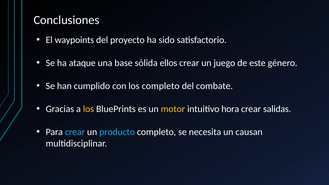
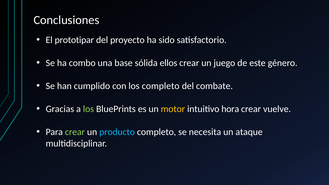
waypoints: waypoints -> prototipar (74, 40)
ataque: ataque -> combo (82, 63)
los colour: yellow -> light green (88, 109)
salidas: salidas -> vuelve (277, 109)
crear colour: light blue -> light green (75, 132)
causan: causan -> ataque (249, 132)
